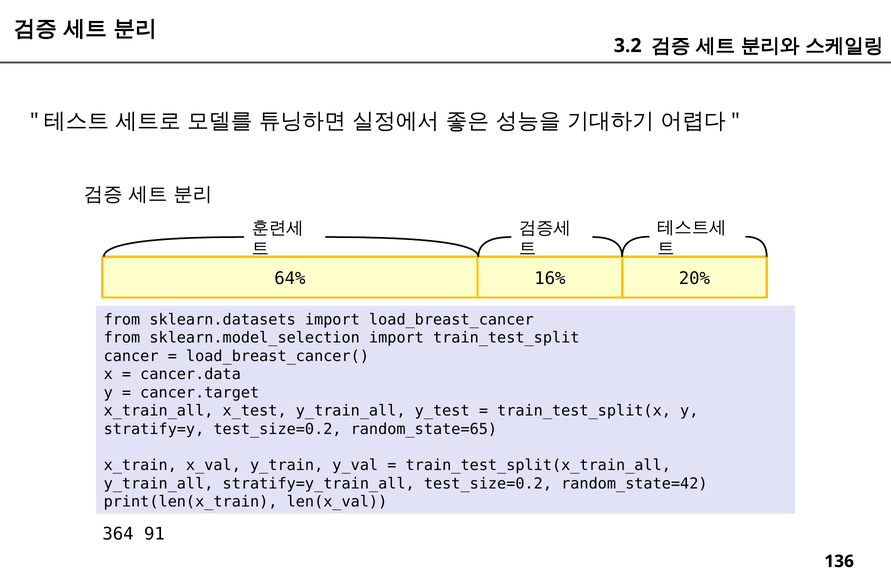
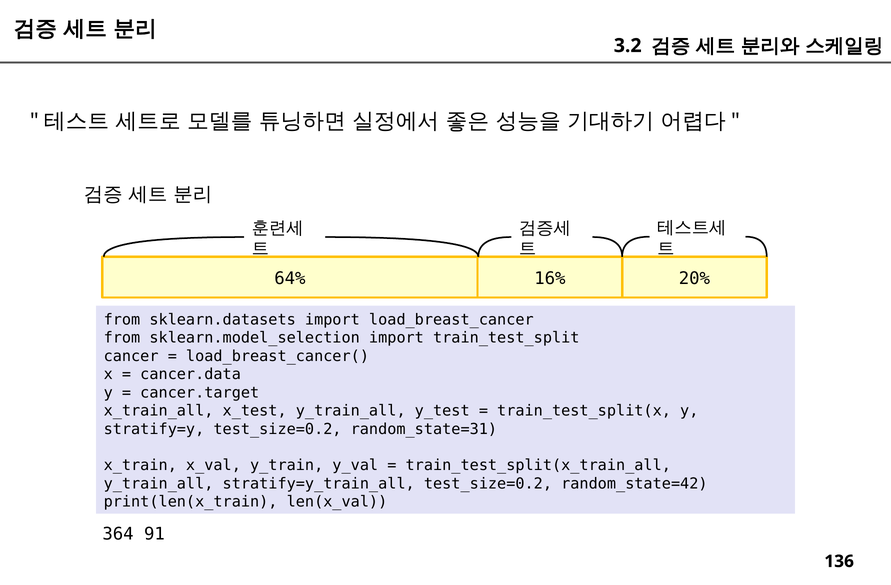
random_state=65: random_state=65 -> random_state=31 (424, 429)
